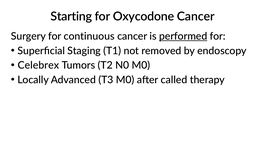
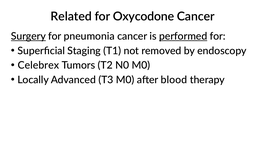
Starting: Starting -> Related (71, 16)
Surgery underline: none -> present (28, 36)
continuous: continuous -> pneumonia (89, 36)
called: called -> blood (174, 80)
